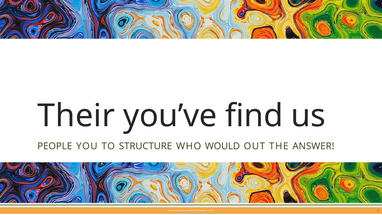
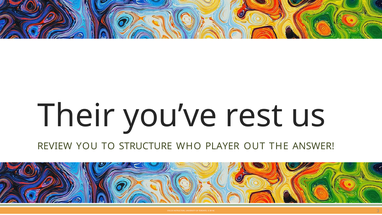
find: find -> rest (254, 116)
PEOPLE: PEOPLE -> REVIEW (55, 146)
WOULD: WOULD -> PLAYER (222, 146)
